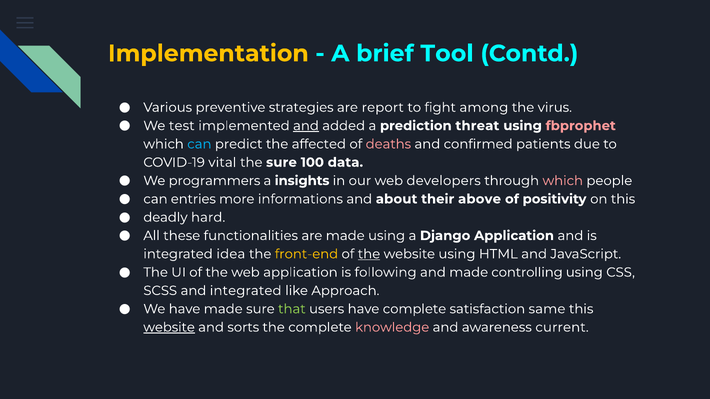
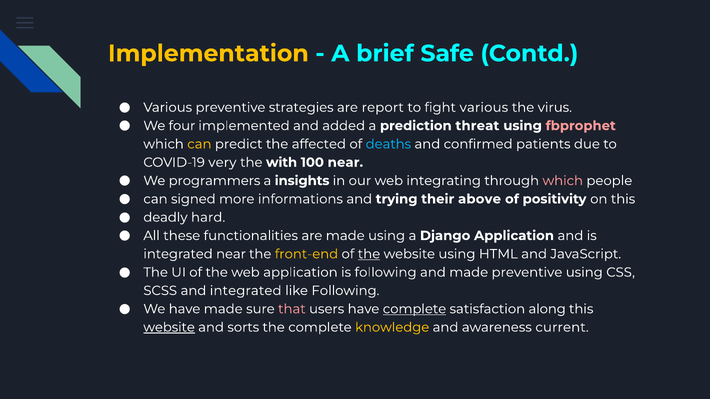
Tool: Tool -> Safe (447, 54)
fight among: among -> various (484, 108)
test: test -> four (182, 126)
and underline: present -> none (306, 126)
can colour: light blue -> yellow (199, 144)
deaths colour: pink -> light blue (388, 144)
vital: vital -> very (222, 163)
the sure: sure -> with (282, 163)
100 data: data -> near (345, 163)
developers: developers -> integrating (444, 181)
entries: entries -> signed (193, 199)
about: about -> trying (397, 199)
integrated idea: idea -> near (231, 254)
made controlling: controlling -> preventive (527, 273)
like Approach: Approach -> Following (345, 291)
that colour: light green -> pink (292, 309)
complete underline: none -> present (415, 309)
same: same -> along (547, 309)
knowledge colour: pink -> yellow (392, 328)
